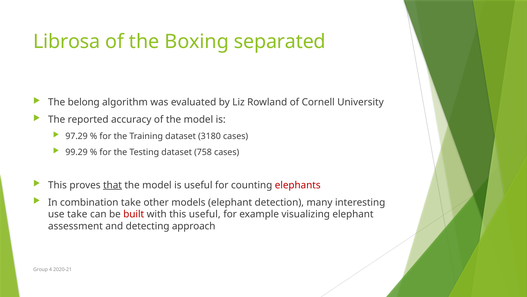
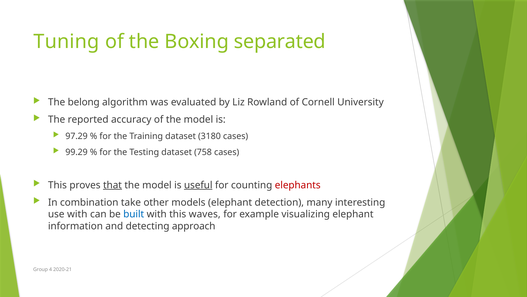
Librosa: Librosa -> Tuning (67, 42)
useful underline: none -> present (198, 185)
use take: take -> with (77, 214)
built colour: red -> blue (134, 214)
this useful: useful -> waves (205, 214)
assessment: assessment -> information (75, 226)
